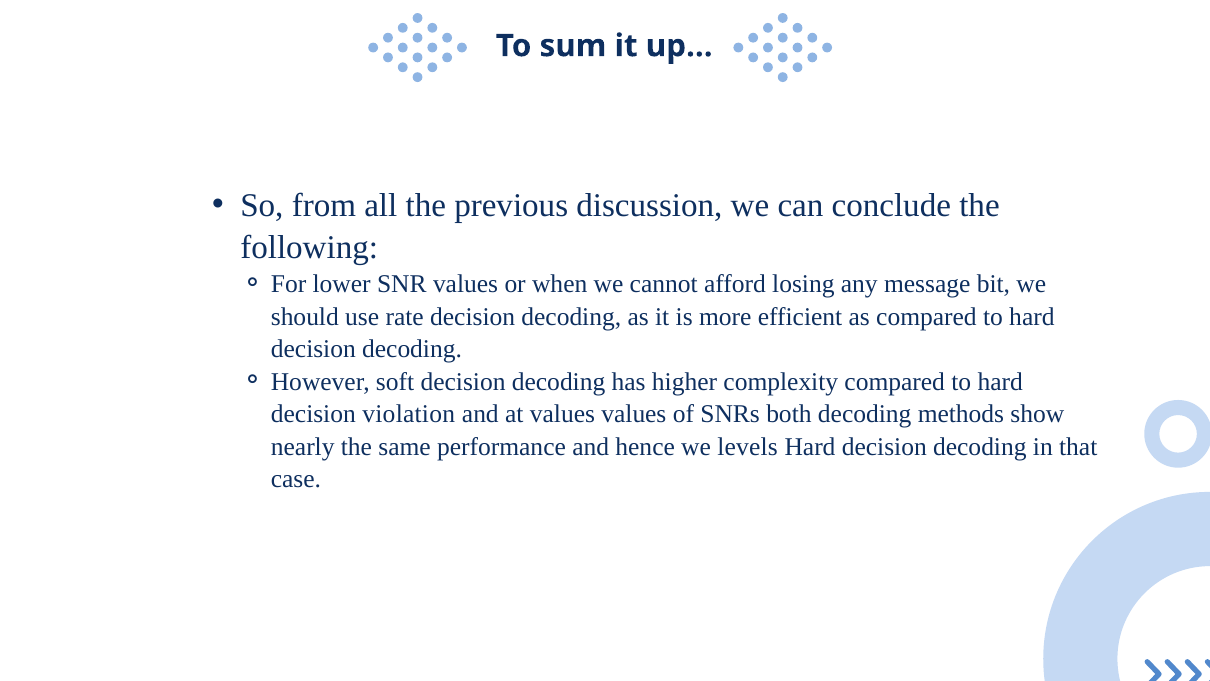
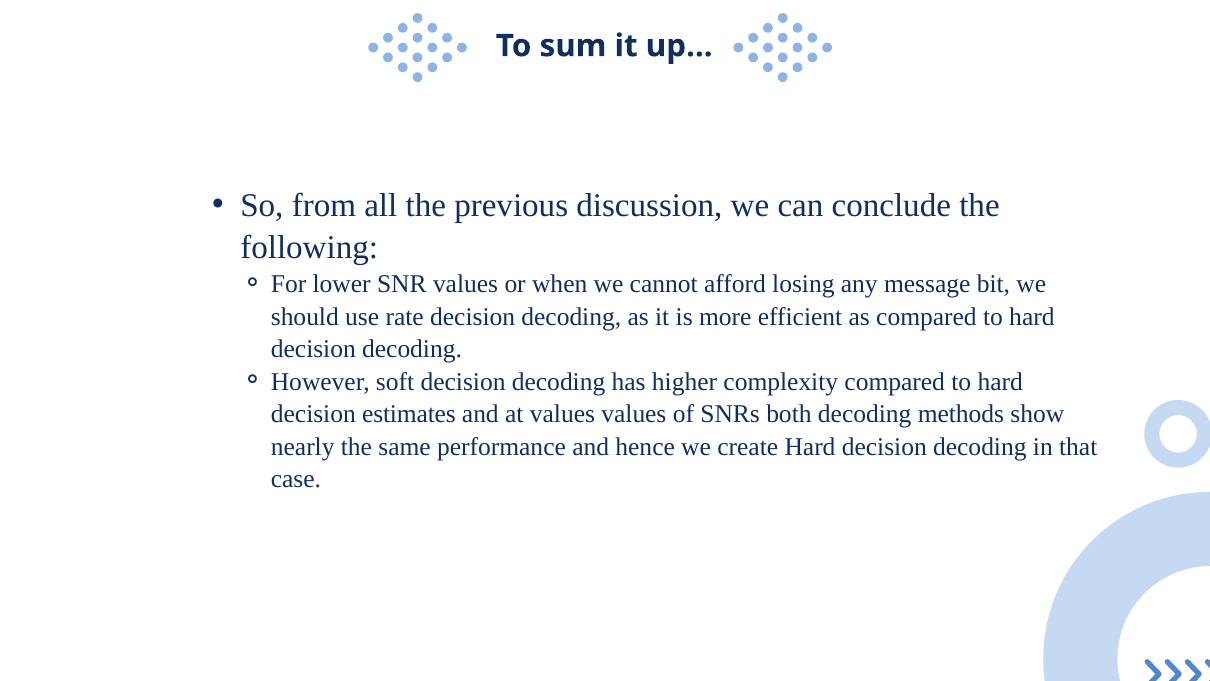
violation: violation -> estimates (409, 414)
levels: levels -> create (748, 446)
